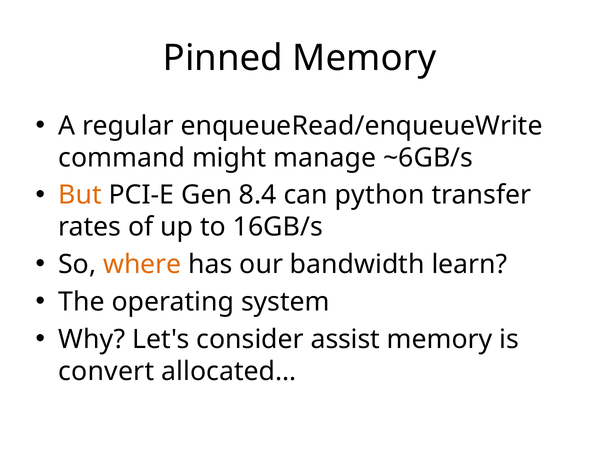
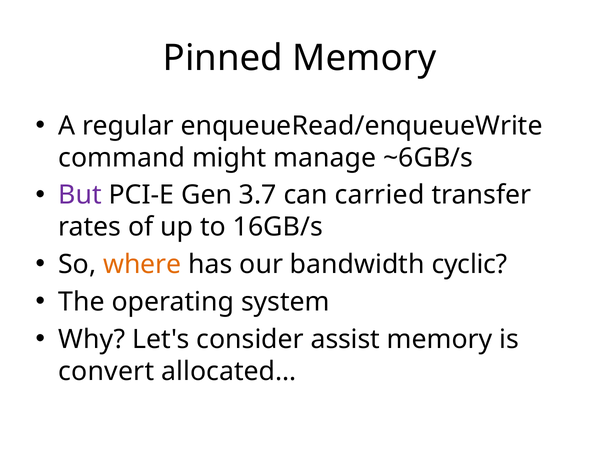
But colour: orange -> purple (80, 195)
8.4: 8.4 -> 3.7 (258, 195)
python: python -> carried (380, 195)
learn: learn -> cyclic (469, 265)
